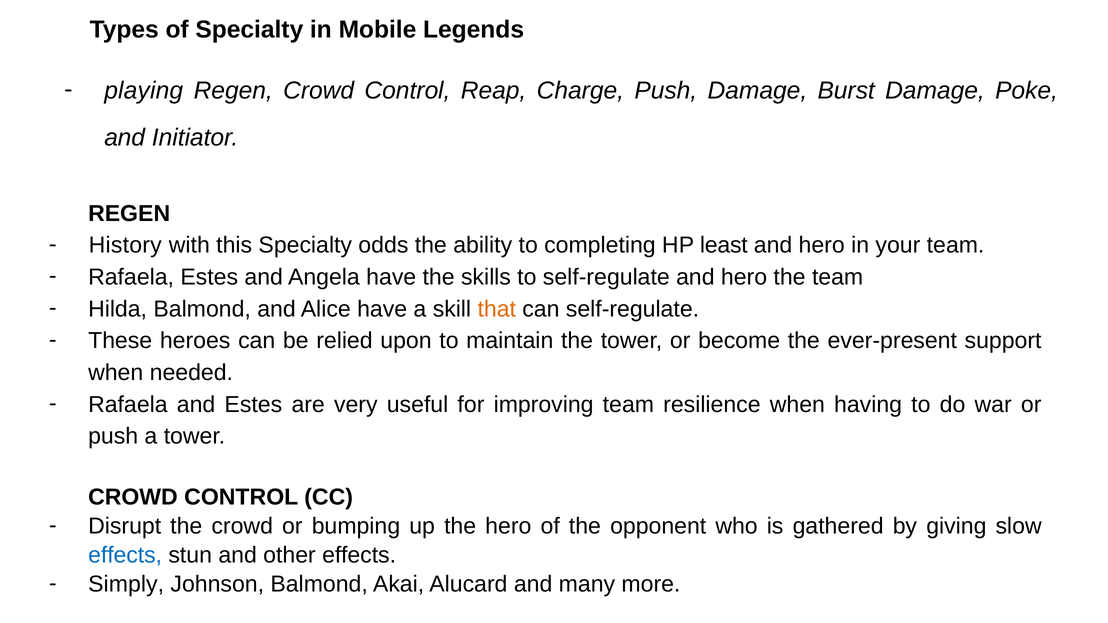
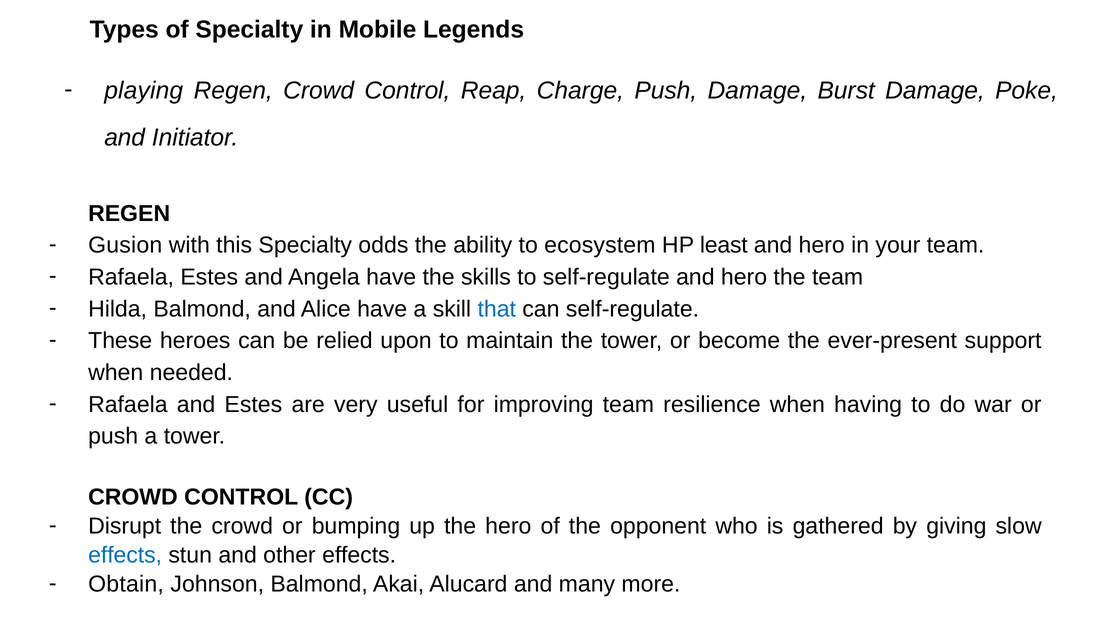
History: History -> Gusion (125, 245)
completing: completing -> ecosystem (600, 245)
that colour: orange -> blue (497, 309)
Simply: Simply -> Obtain (126, 585)
